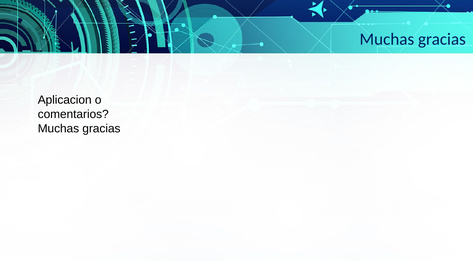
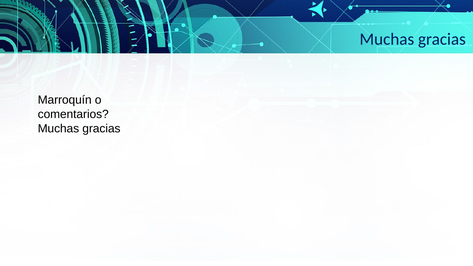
Aplicacion: Aplicacion -> Marroquín (65, 100)
